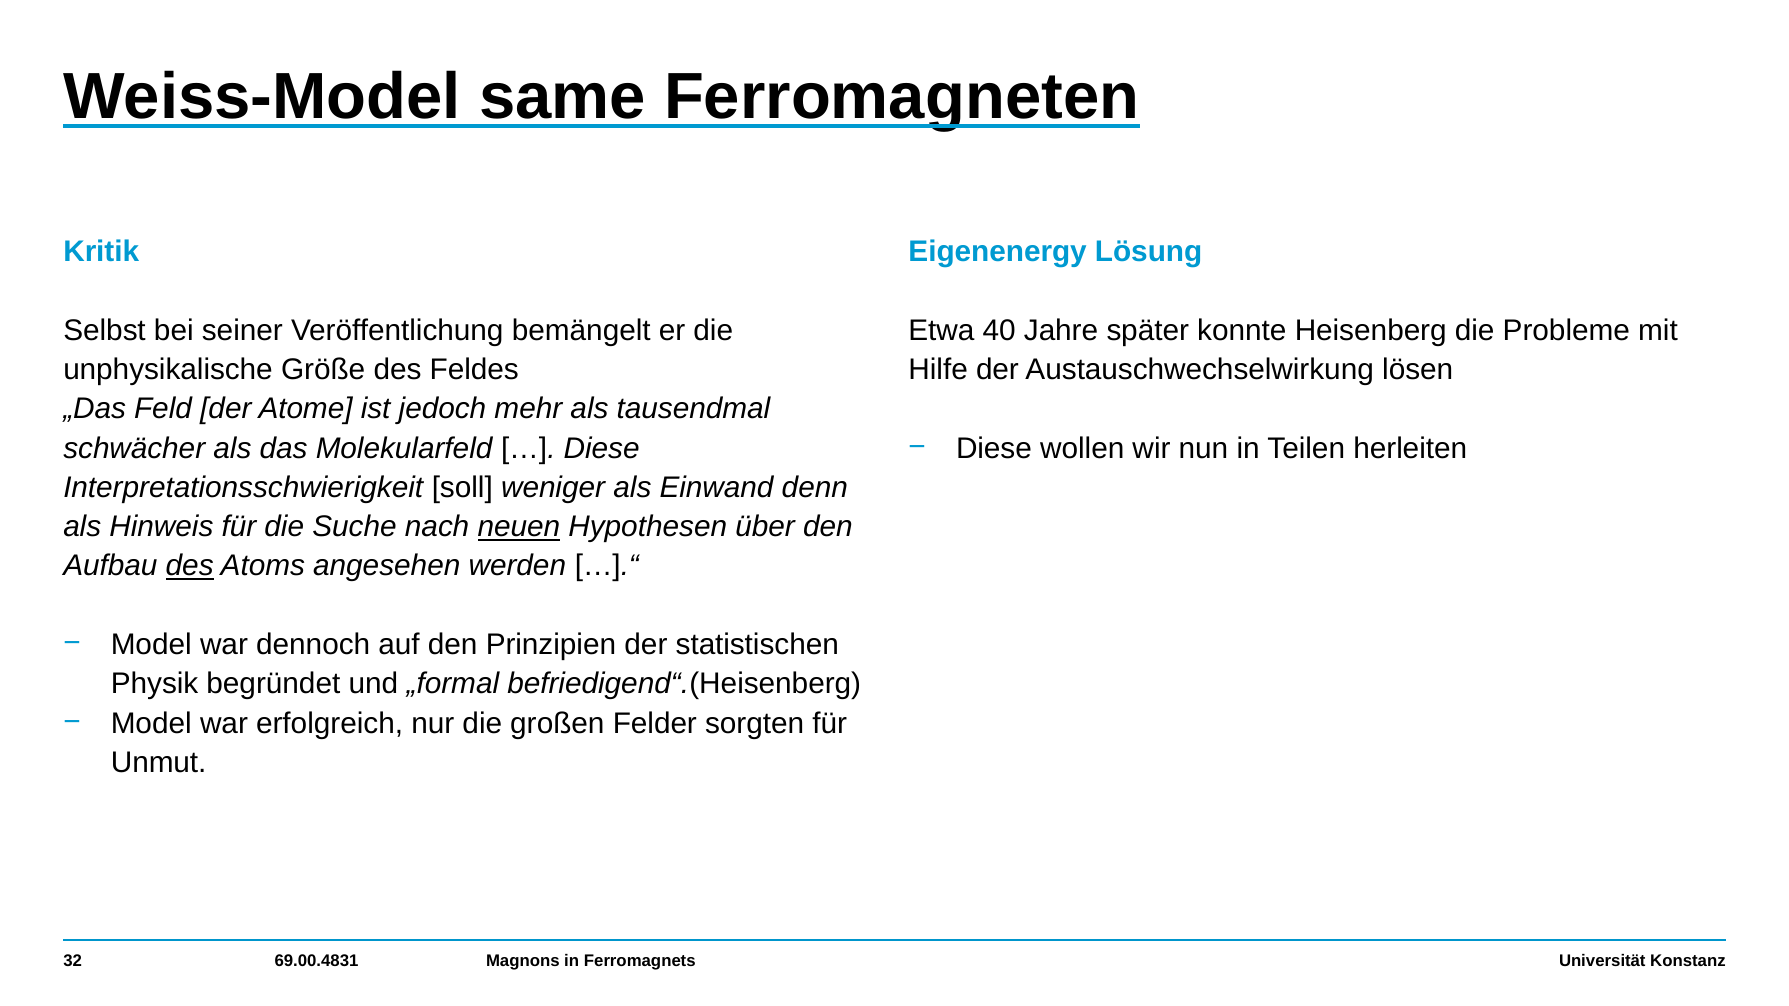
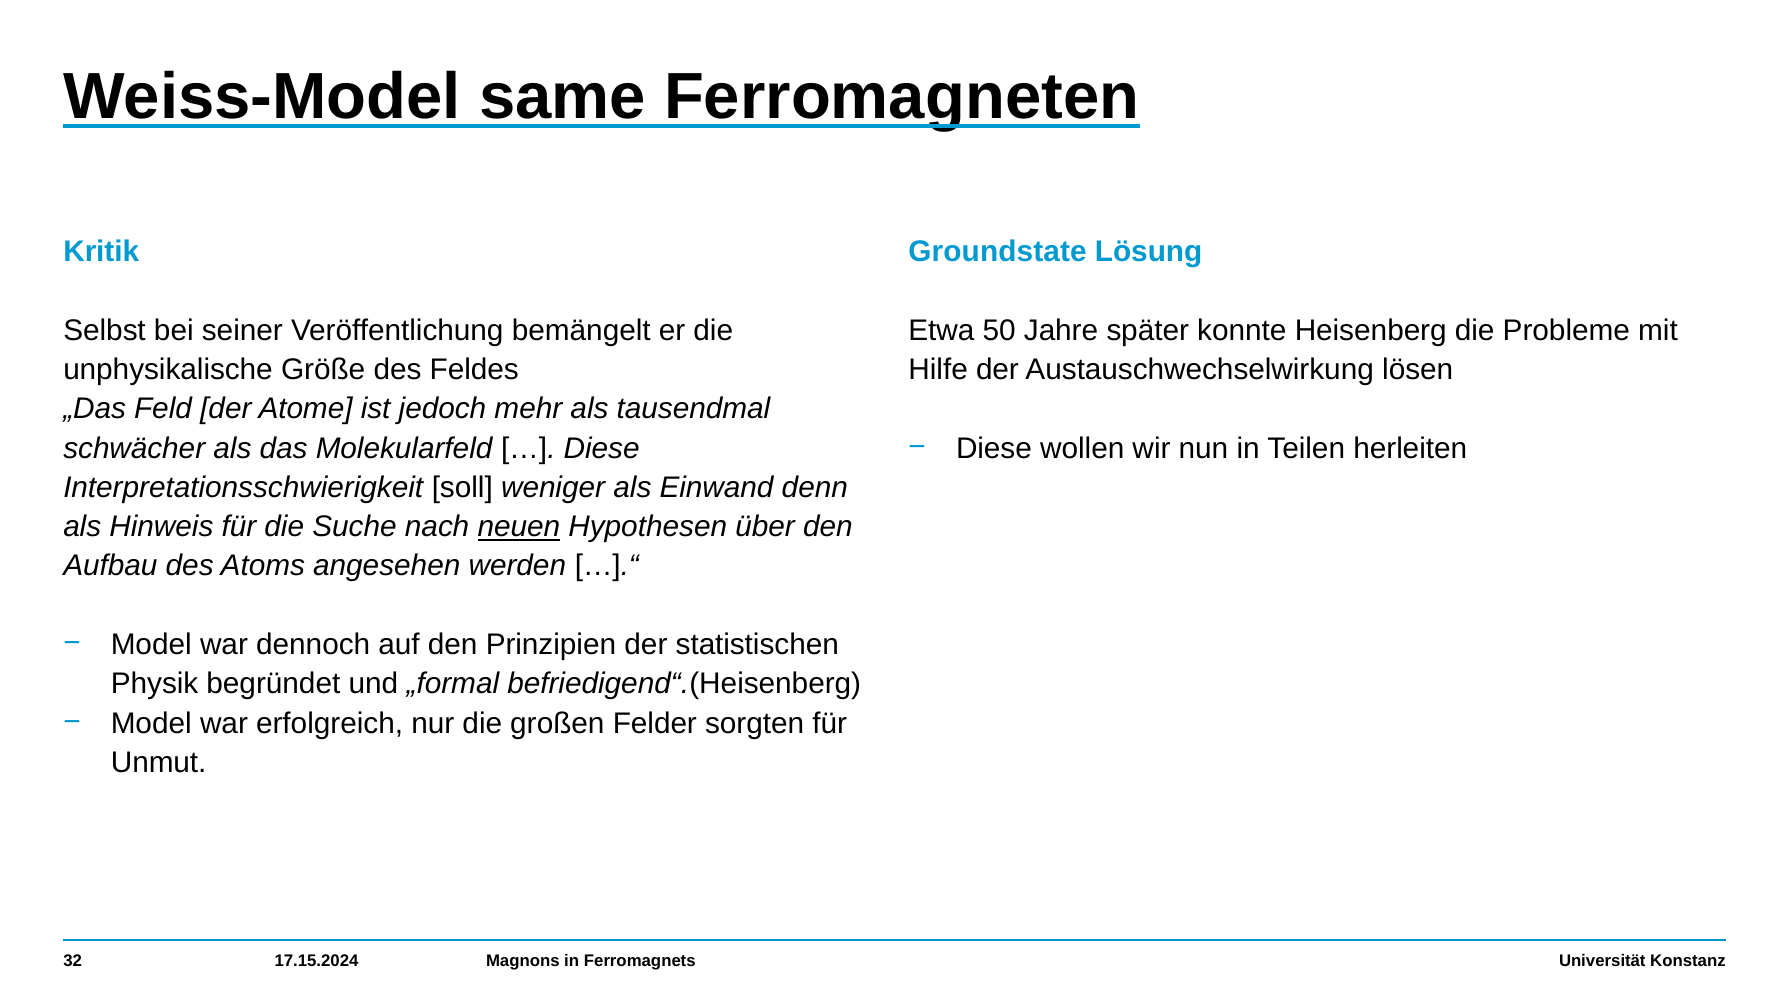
Eigenenergy: Eigenenergy -> Groundstate (998, 252)
40: 40 -> 50 (999, 331)
des underline: present -> none (190, 566)
69.00.4831: 69.00.4831 -> 17.15.2024 (317, 962)
